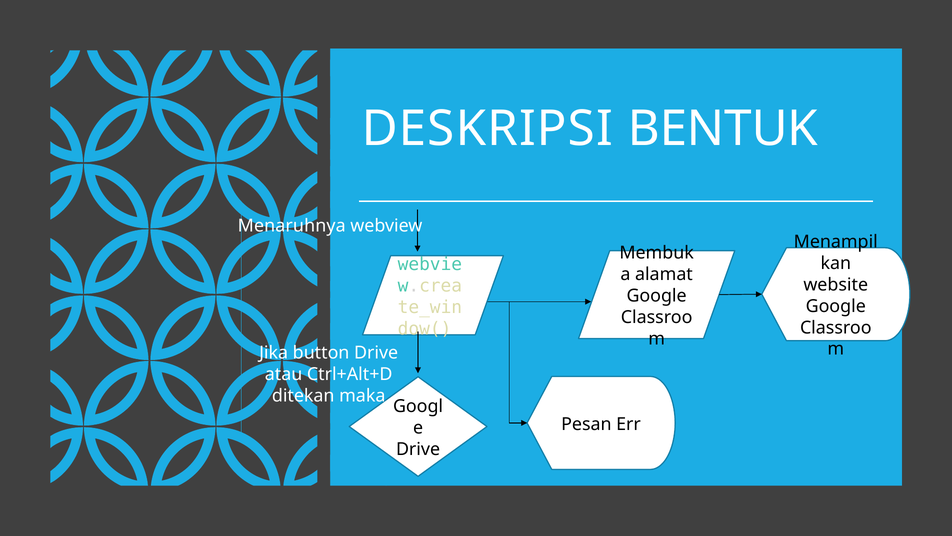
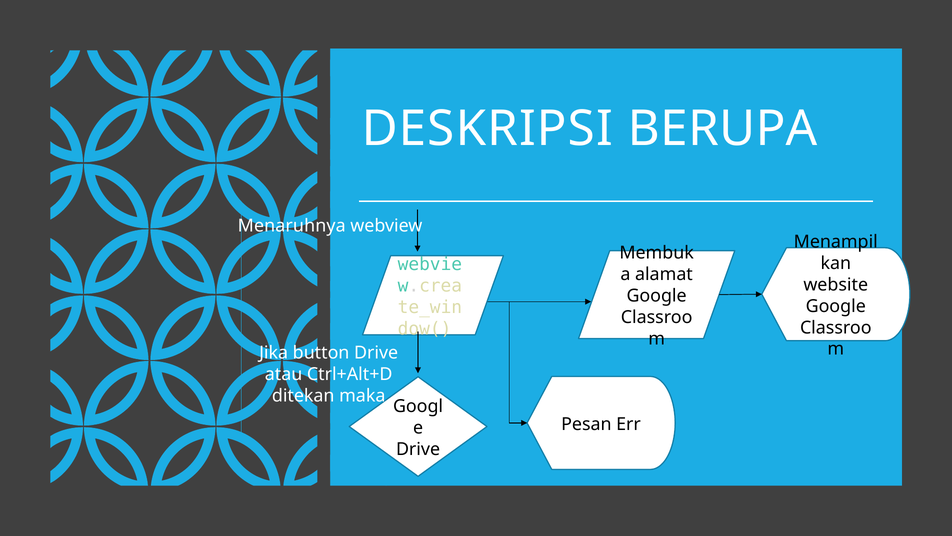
BENTUK: BENTUK -> BERUPA (723, 129)
